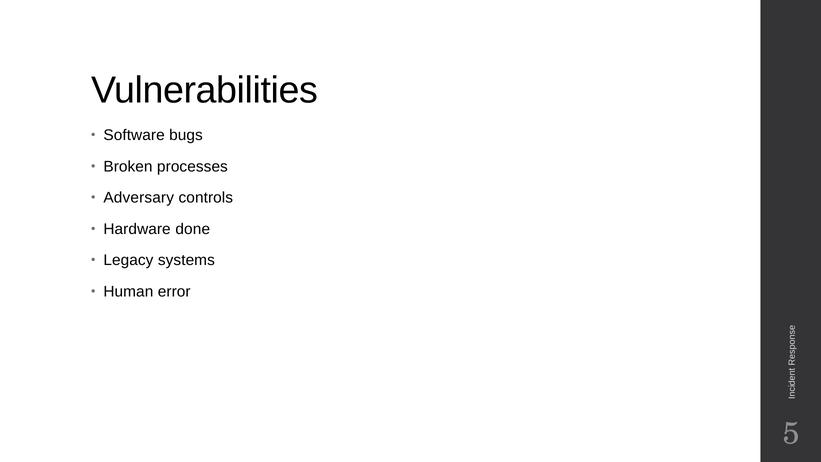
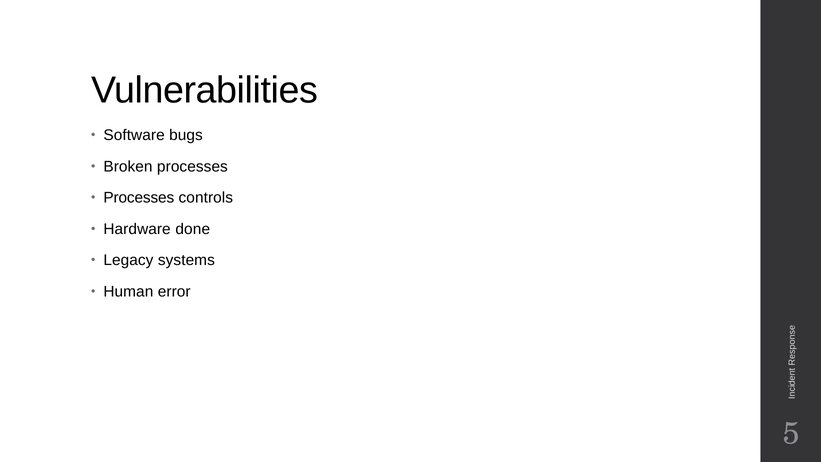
Adversary: Adversary -> Processes (139, 198)
